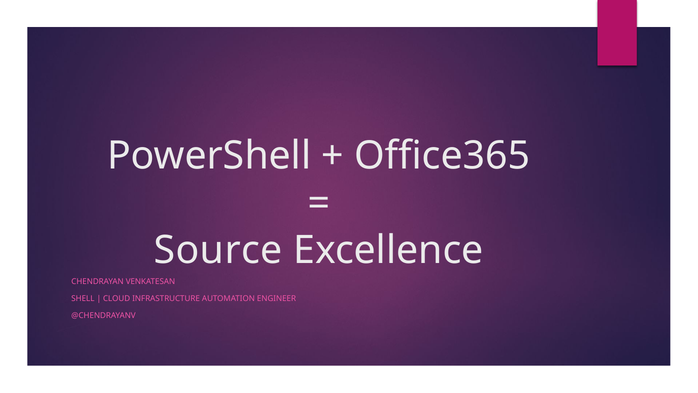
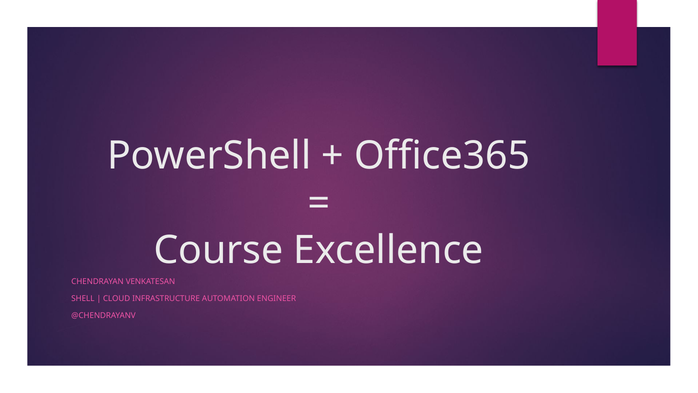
Source: Source -> Course (218, 250)
